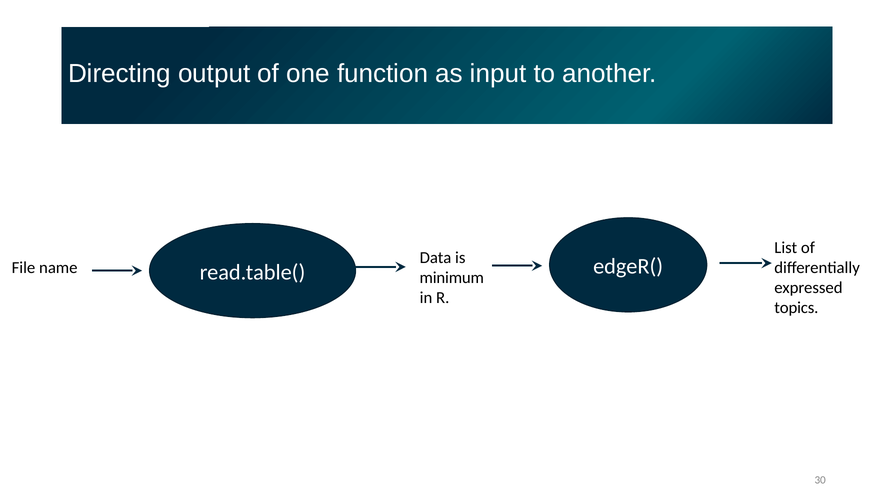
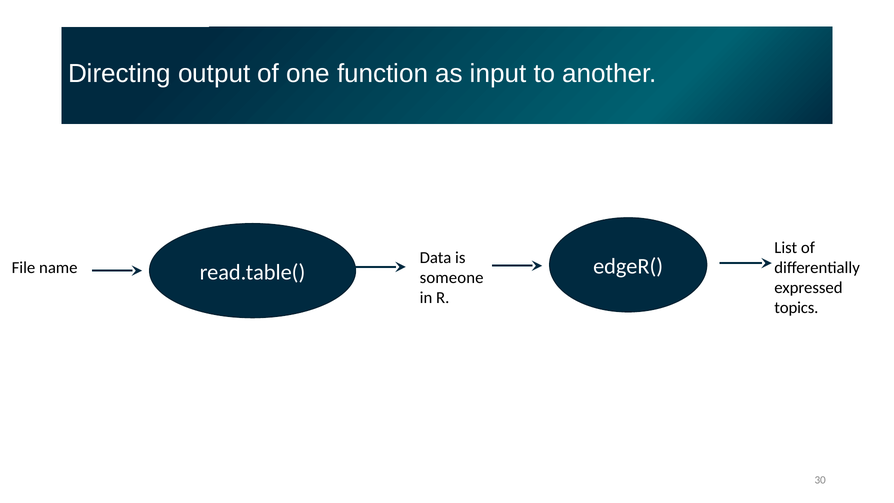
minimum: minimum -> someone (452, 278)
